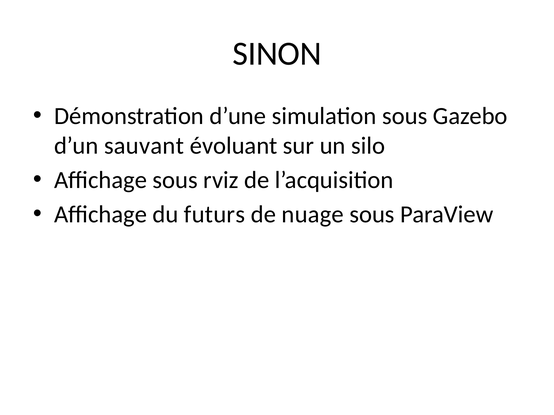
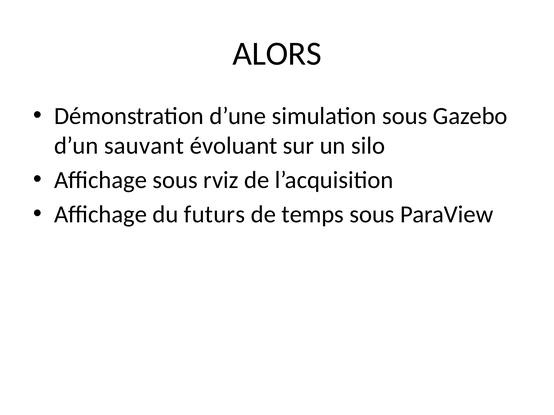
SINON: SINON -> ALORS (277, 54)
nuage: nuage -> temps (313, 215)
